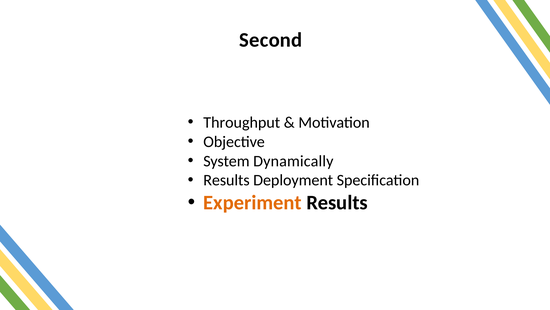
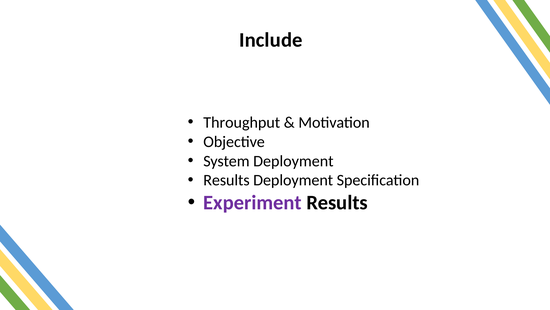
Second: Second -> Include (271, 40)
System Dynamically: Dynamically -> Deployment (293, 161)
Experiment colour: orange -> purple (253, 202)
